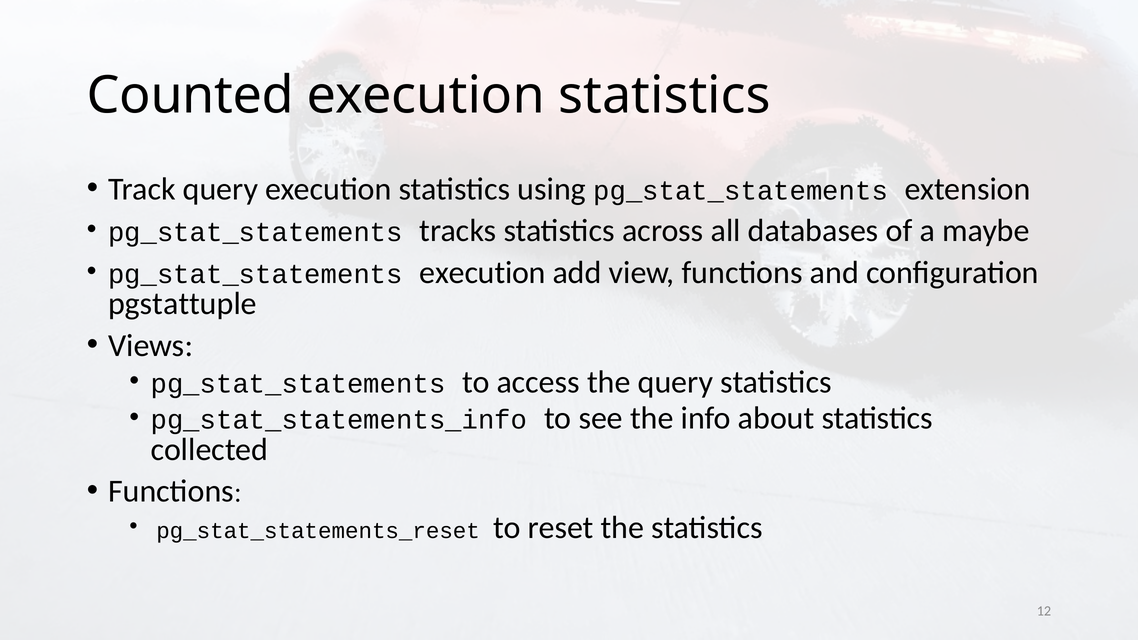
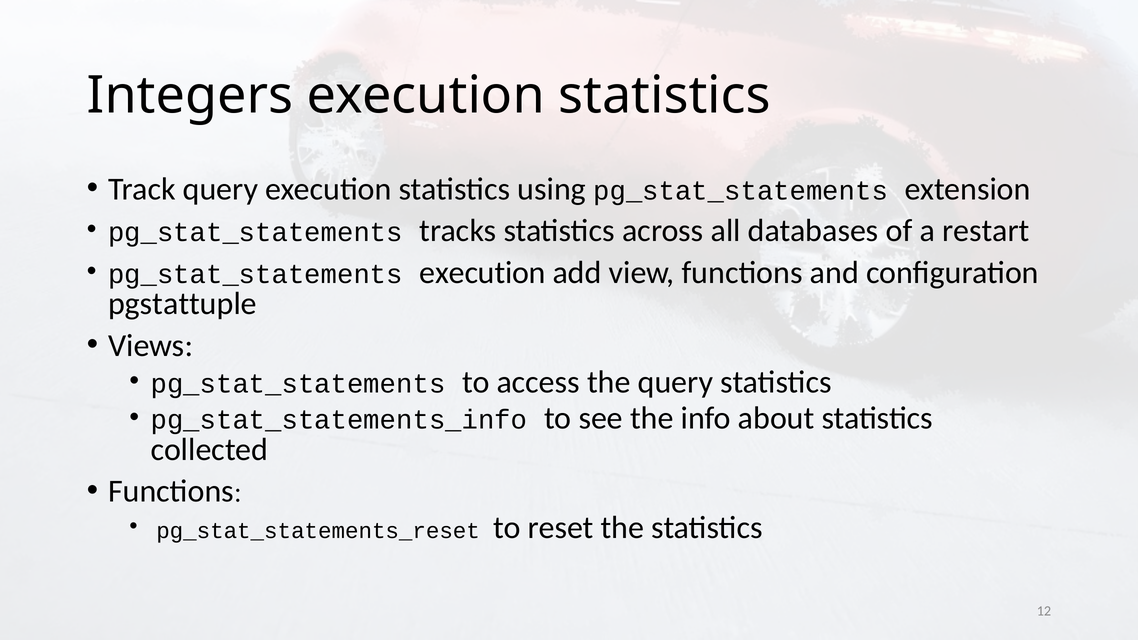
Counted: Counted -> Integers (190, 96)
maybe: maybe -> restart (986, 231)
